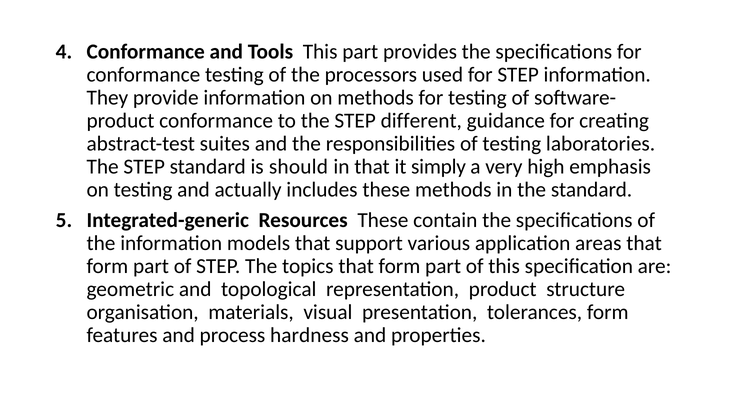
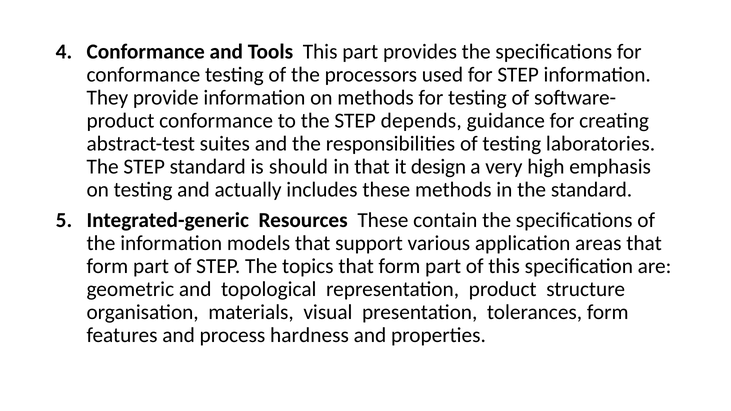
different: different -> depends (421, 121)
simply: simply -> design (439, 167)
